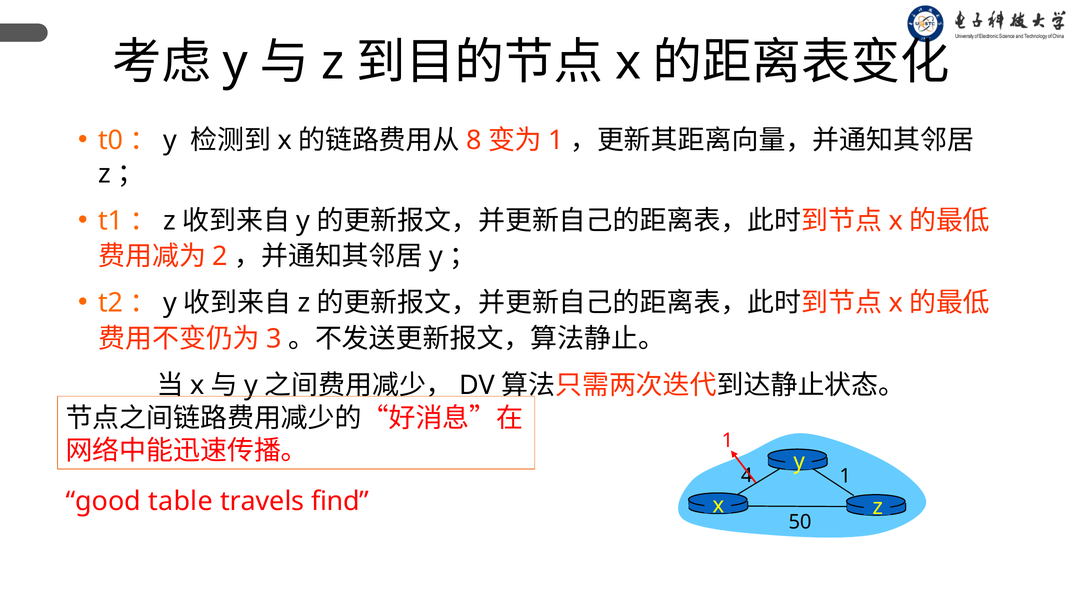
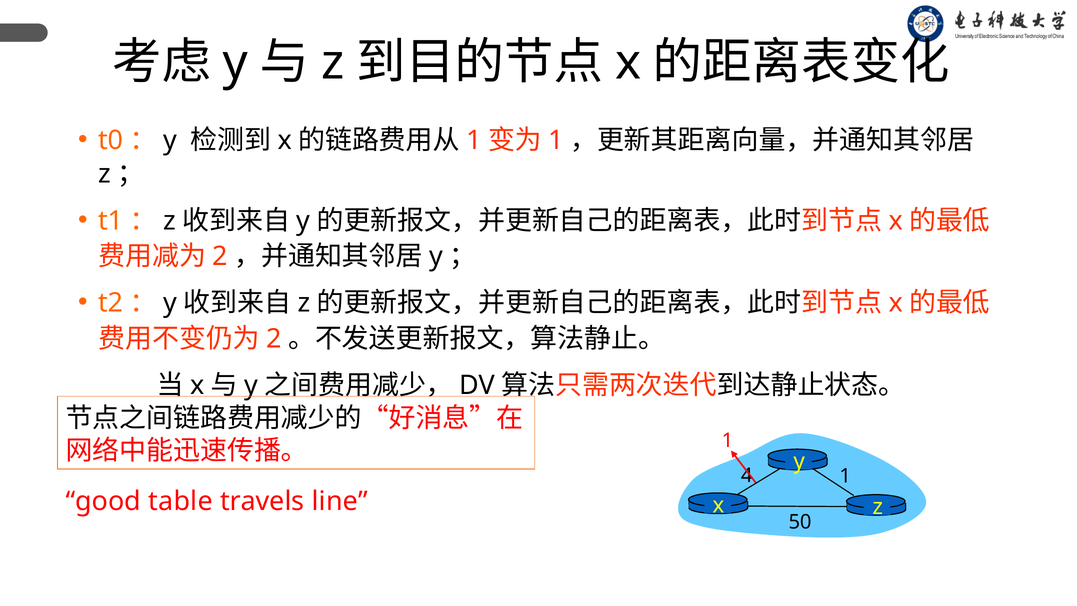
8: 8 -> 1 (474, 140)
3: 3 -> 2 (274, 339)
find: find -> line (340, 501)
